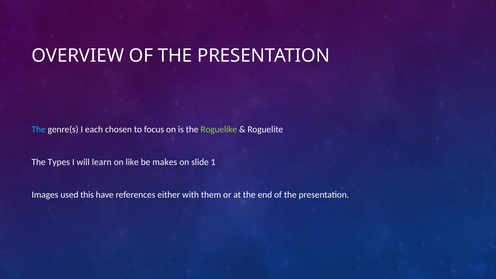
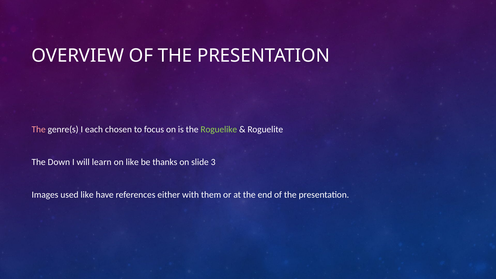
The colour: light blue -> pink (39, 129)
Types: Types -> Down (59, 162)
makes: makes -> thanks (165, 162)
1: 1 -> 3 (213, 162)
used this: this -> like (87, 195)
